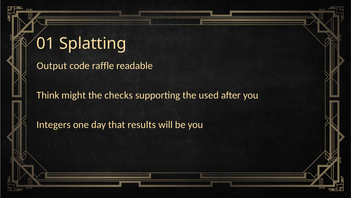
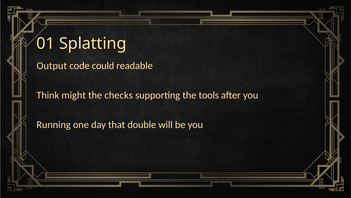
raffle: raffle -> could (103, 65)
used: used -> tools (209, 95)
Integers: Integers -> Running (54, 124)
results: results -> double (142, 124)
